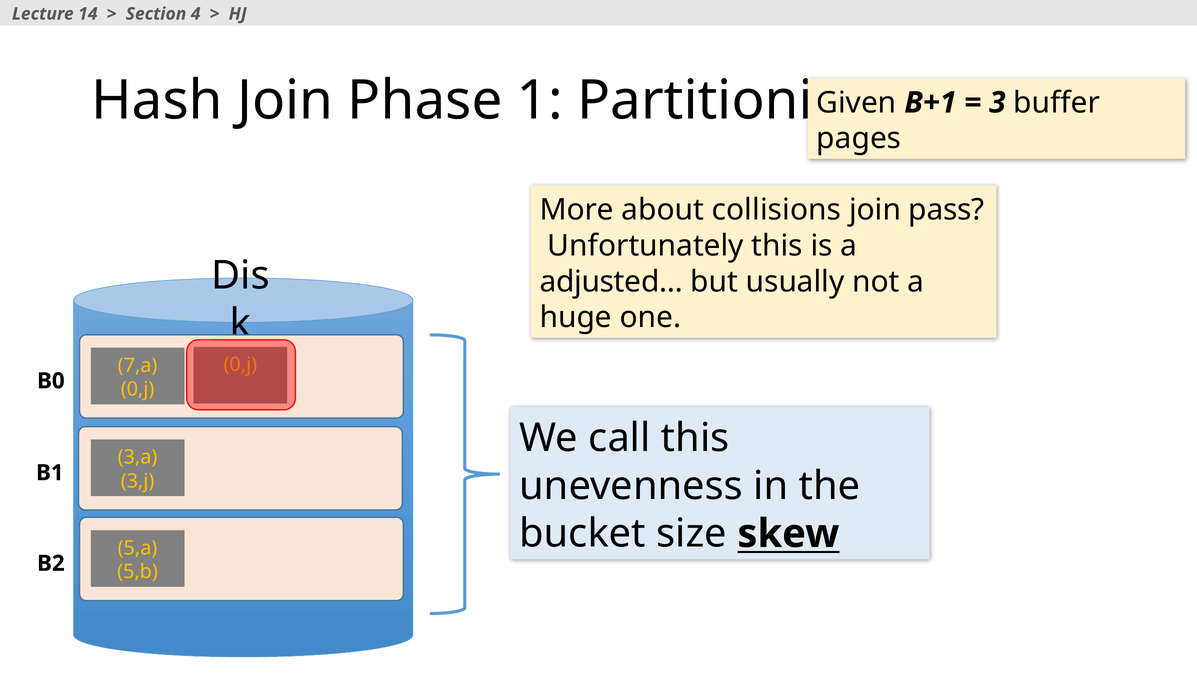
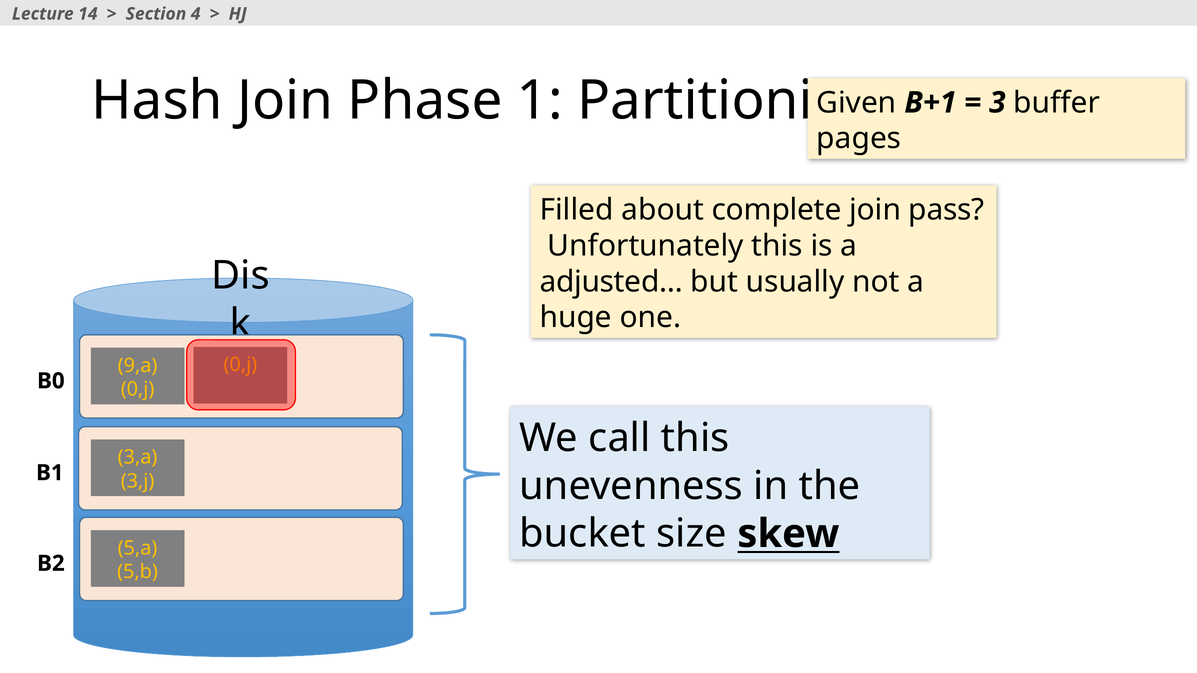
More: More -> Filled (577, 210)
collisions: collisions -> complete (777, 210)
7,a: 7,a -> 9,a (138, 366)
